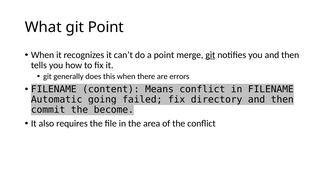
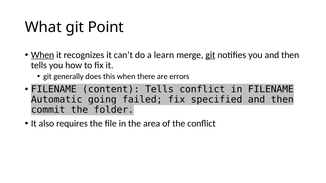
When underline: none -> present (43, 55)
a point: point -> learn (164, 55)
content Means: Means -> Tells (159, 90)
directory: directory -> specified (217, 100)
become: become -> folder (114, 110)
